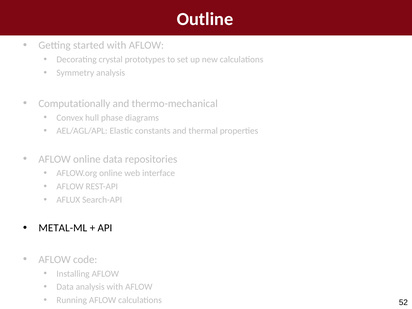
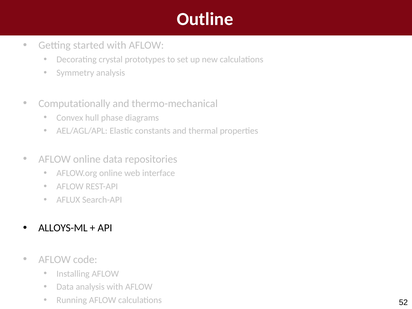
METAL-ML: METAL-ML -> ALLOYS-ML (63, 228)
